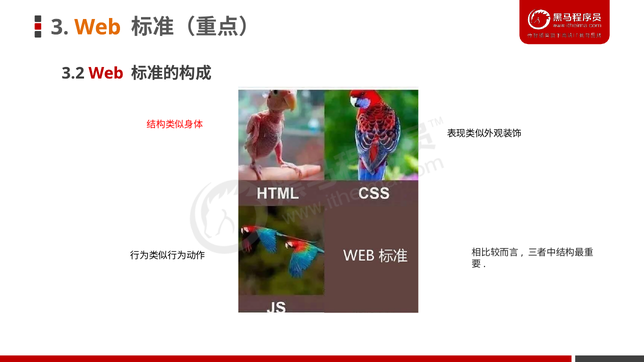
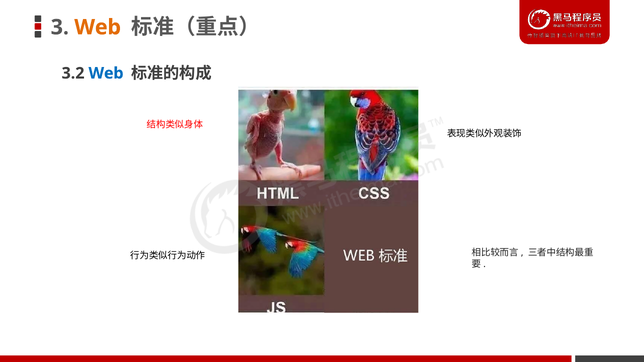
Web colour: red -> blue (106, 73)
